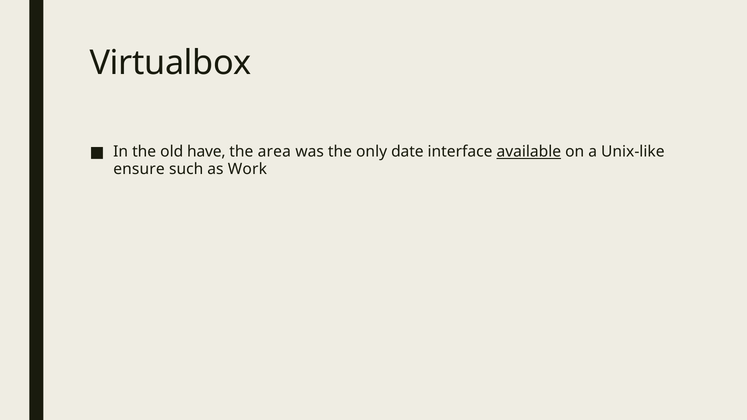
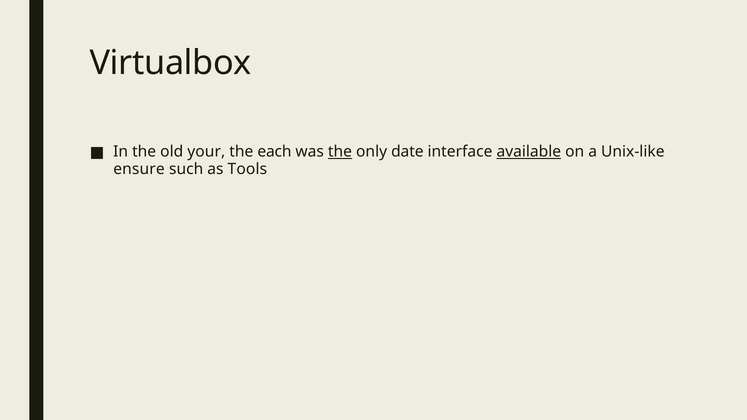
have: have -> your (206, 152)
area: area -> each (274, 152)
the underline: none -> present (340, 152)
Work: Work -> Tools (247, 169)
